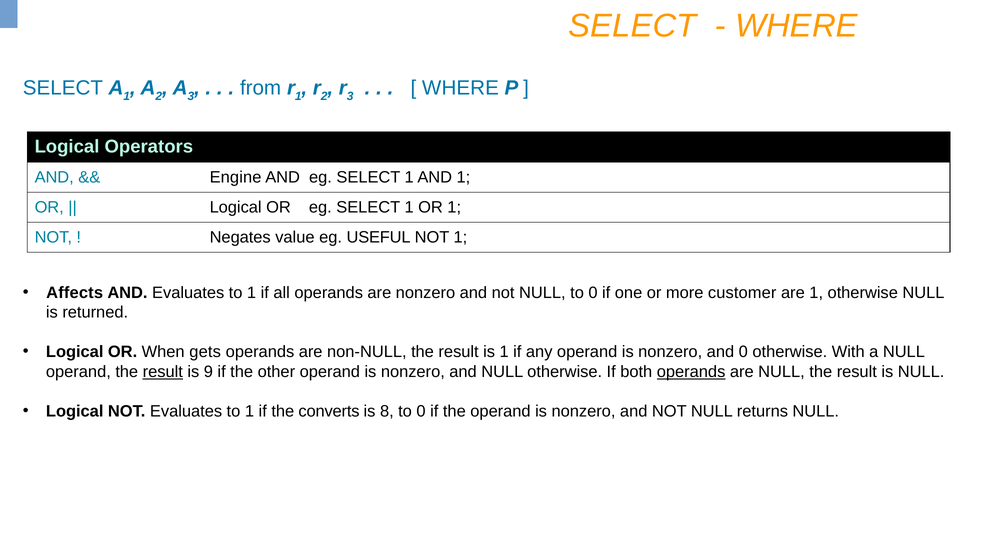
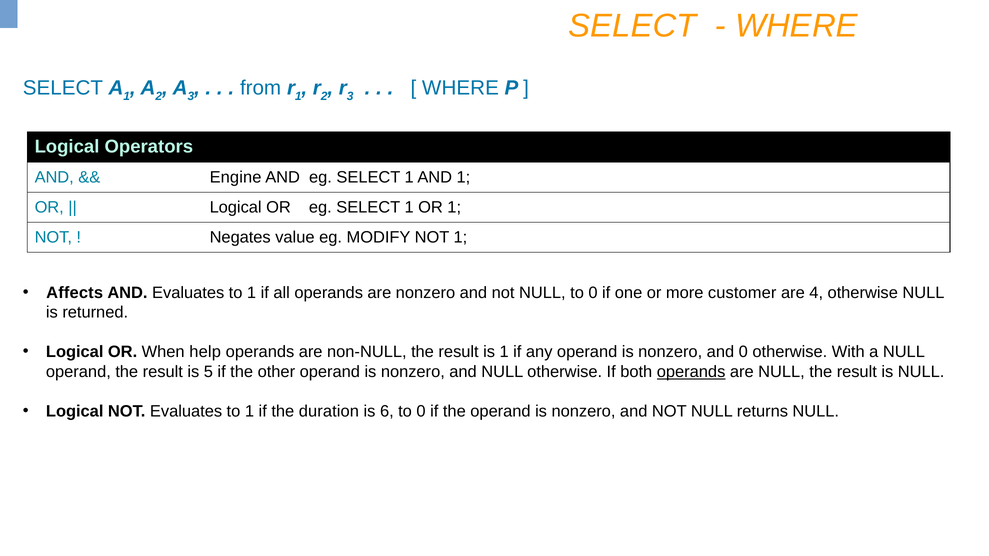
USEFUL: USEFUL -> MODIFY (379, 238)
are 1: 1 -> 4 (816, 293)
gets: gets -> help (205, 352)
result underline: present -> none (163, 372)
9: 9 -> 5 (208, 372)
converts: converts -> duration (329, 411)
8: 8 -> 6 (387, 411)
